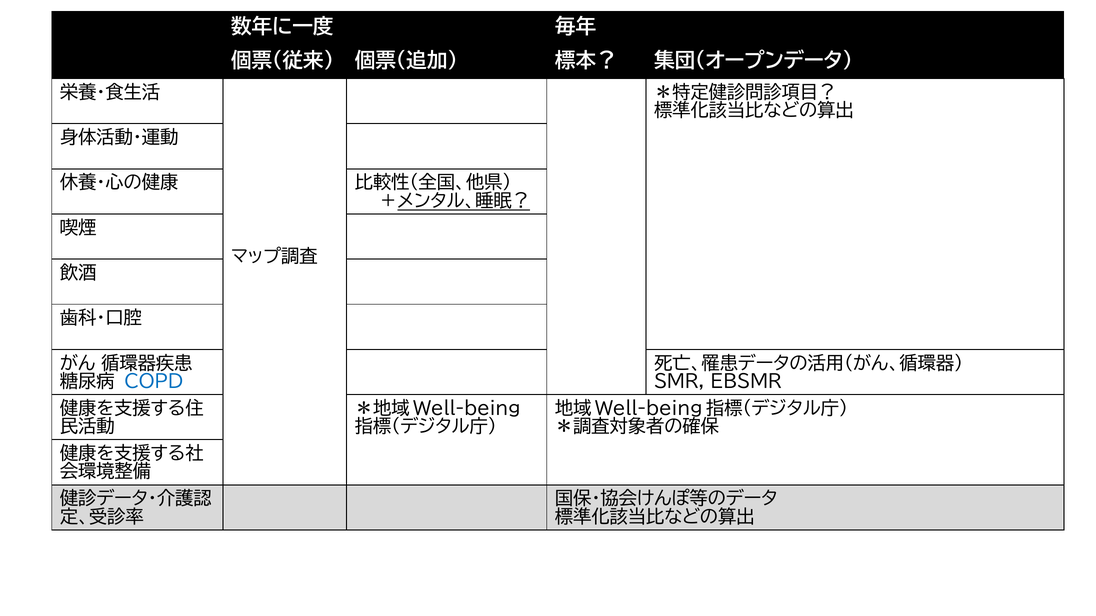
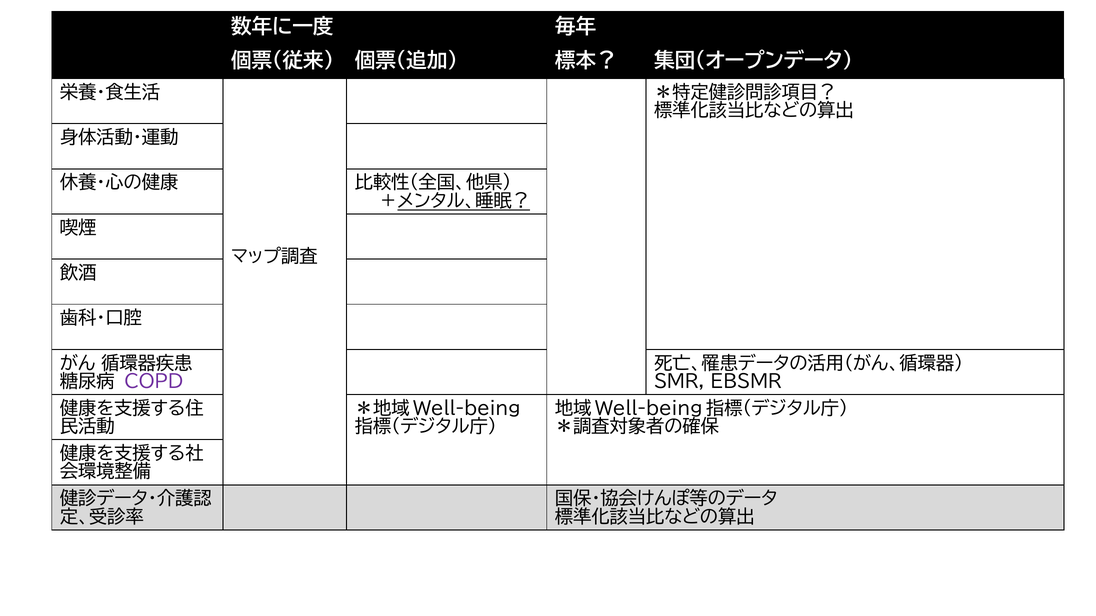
COPD colour: blue -> purple (154, 382)
